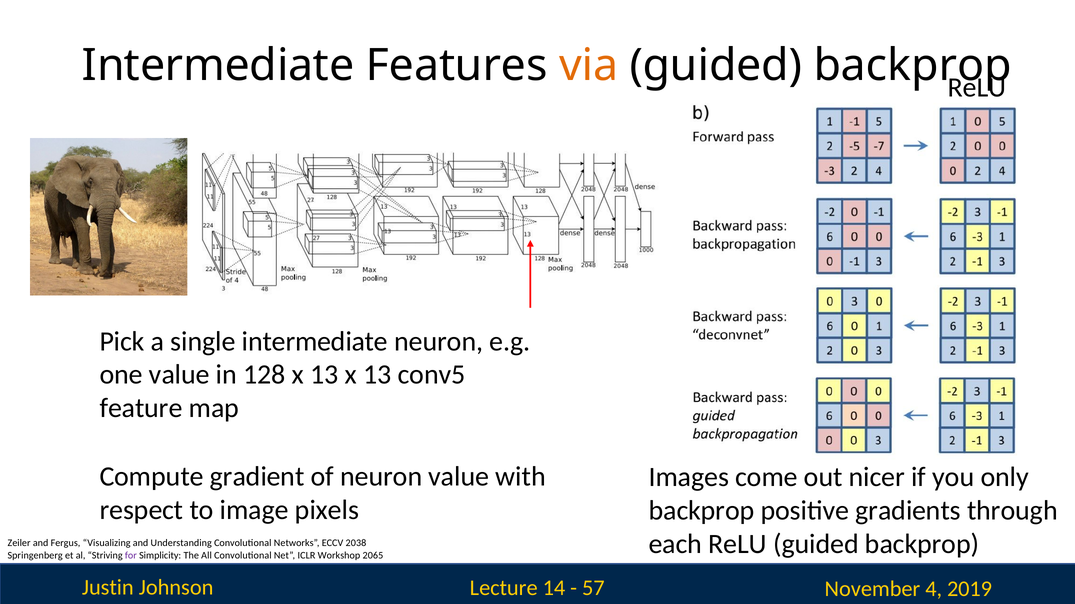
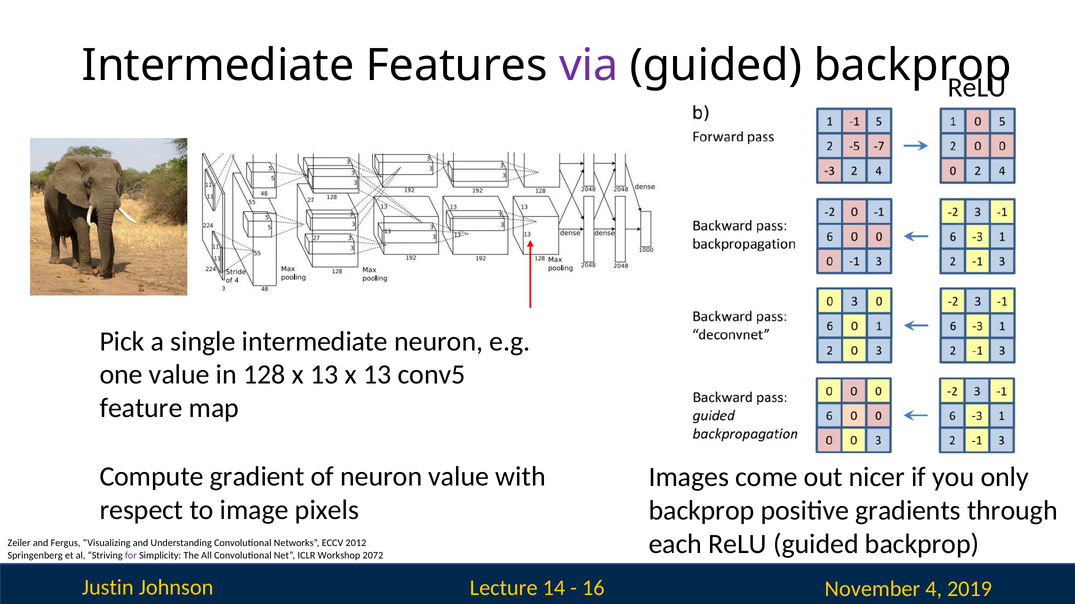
via colour: orange -> purple (589, 65)
2038: 2038 -> 2012 (356, 544)
2065: 2065 -> 2072 (373, 556)
57: 57 -> 16 (593, 589)
